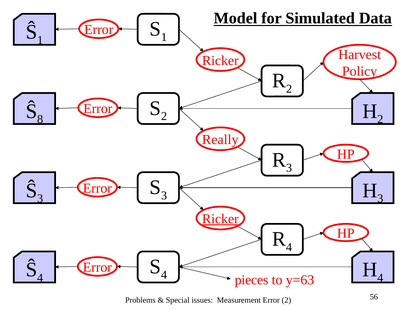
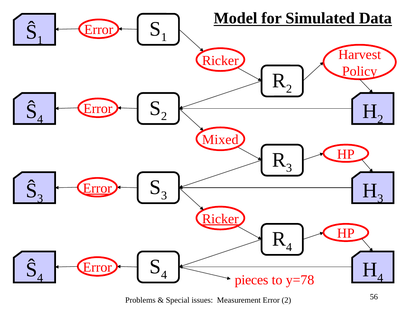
8: 8 -> 4 (40, 119)
Really: Really -> Mixed (220, 140)
Error underline: none -> present (97, 188)
y=63: y=63 -> y=78 (300, 280)
